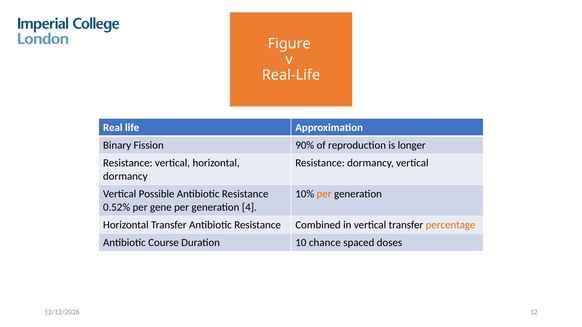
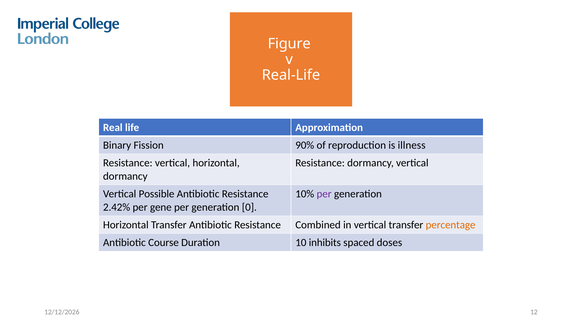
longer: longer -> illness (412, 145)
per colour: orange -> purple (324, 194)
0.52%: 0.52% -> 2.42% (117, 207)
4: 4 -> 0 (249, 207)
chance: chance -> inhibits (325, 243)
